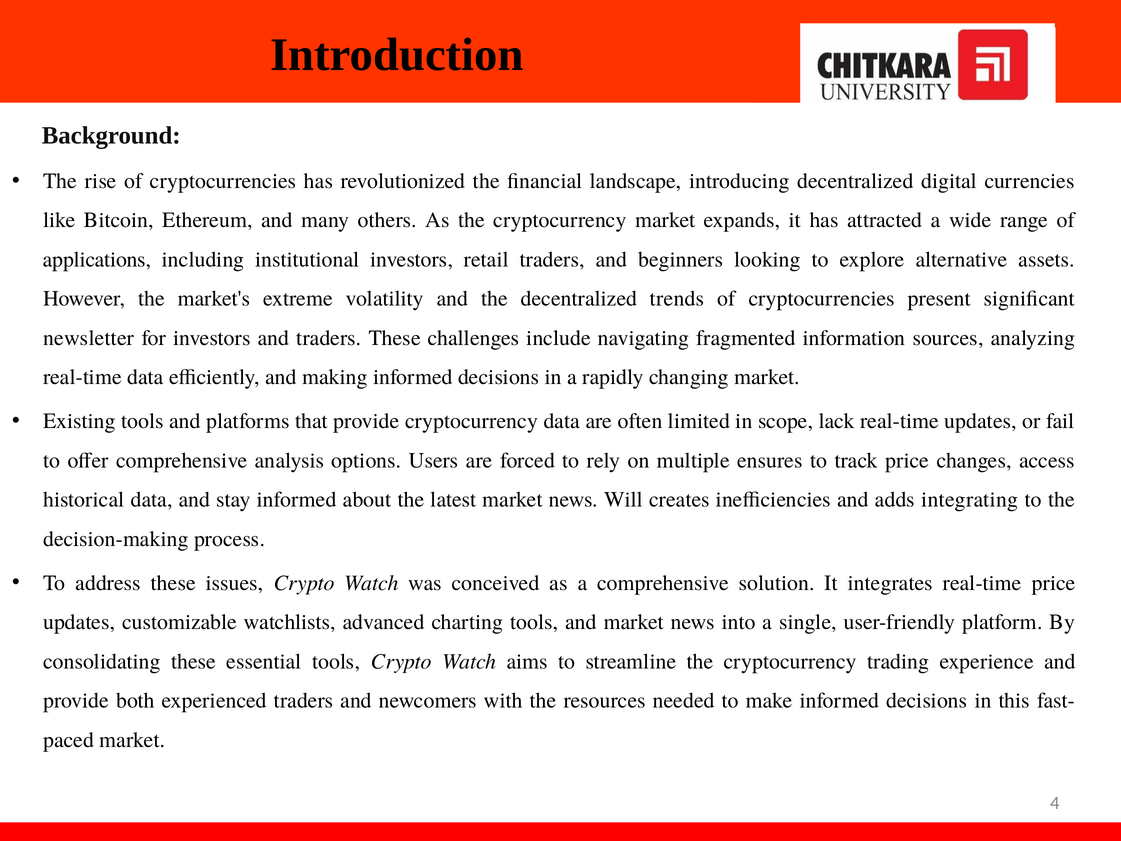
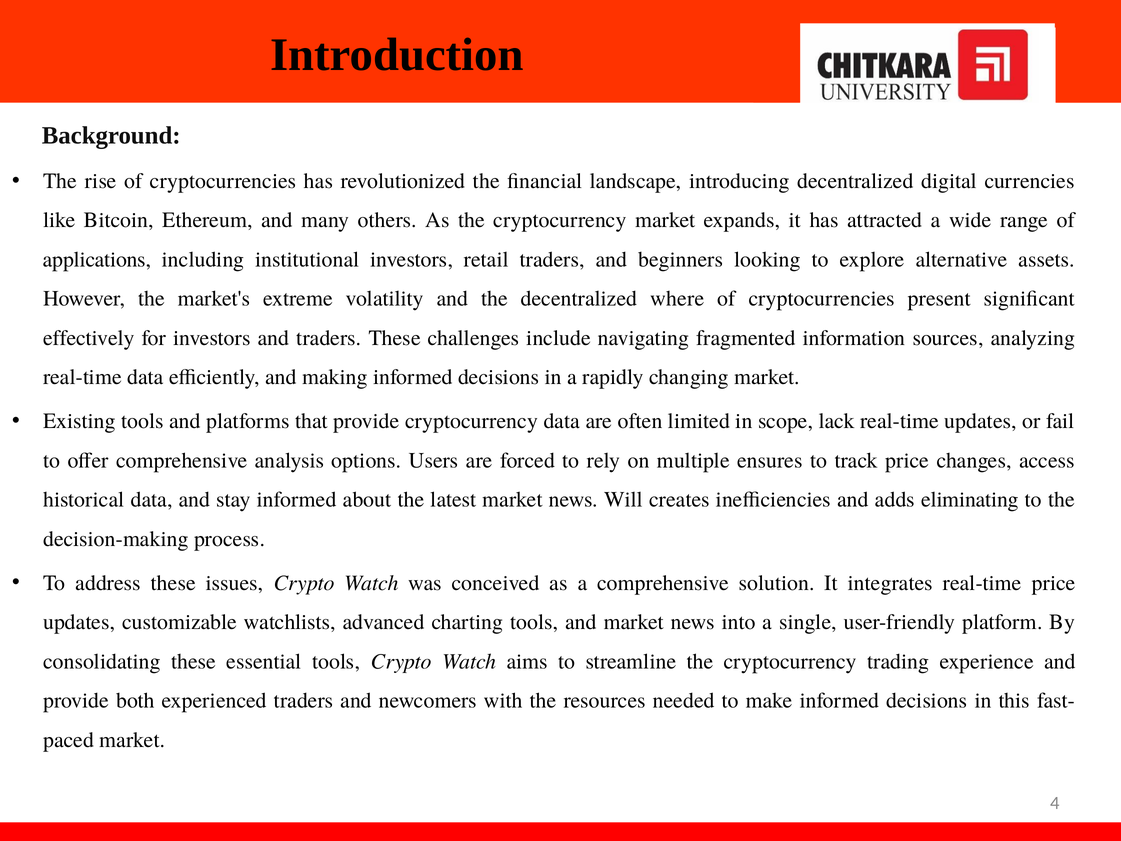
trends: trends -> where (677, 299)
newsletter: newsletter -> effectively (89, 338)
integrating: integrating -> eliminating (970, 500)
